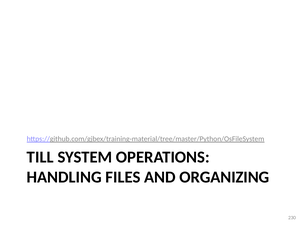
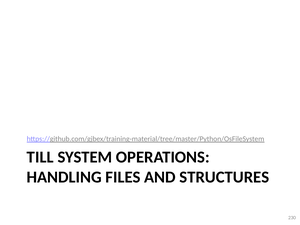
ORGANIZING: ORGANIZING -> STRUCTURES (224, 177)
